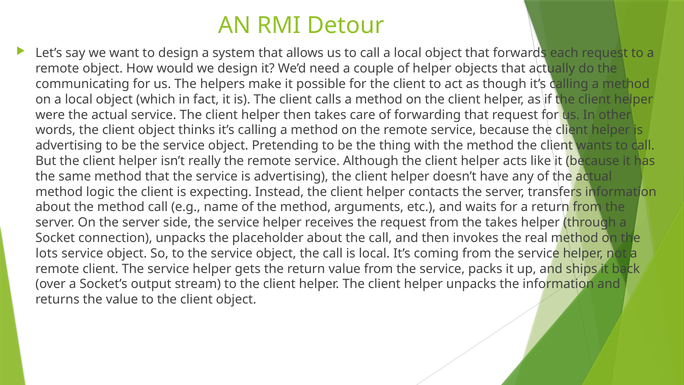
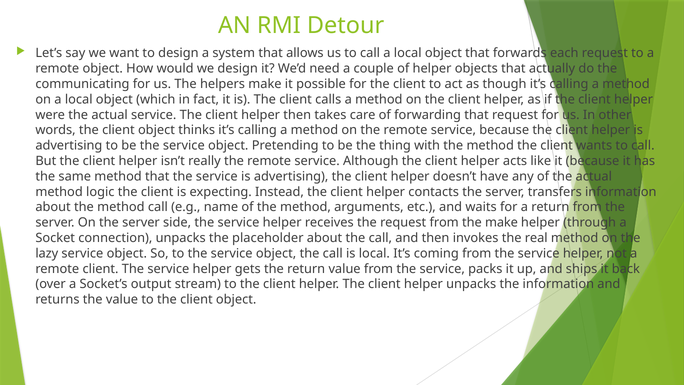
the takes: takes -> make (501, 222)
lots: lots -> lazy (47, 253)
